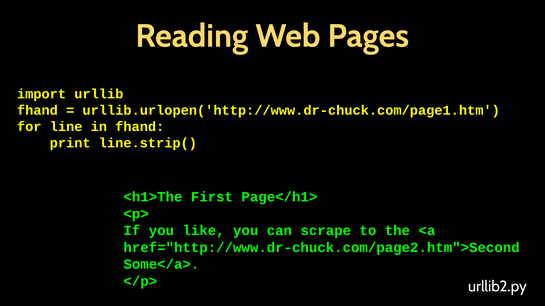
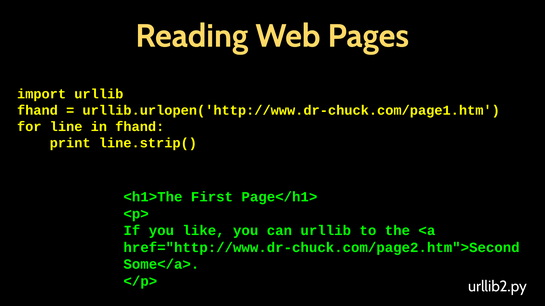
can scrape: scrape -> urllib (326, 231)
